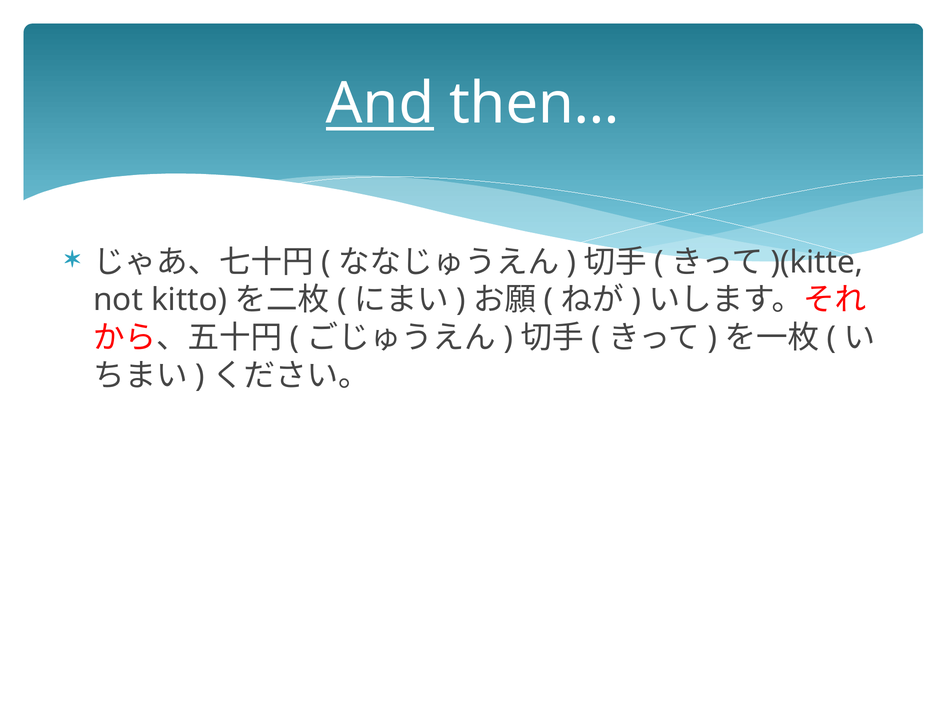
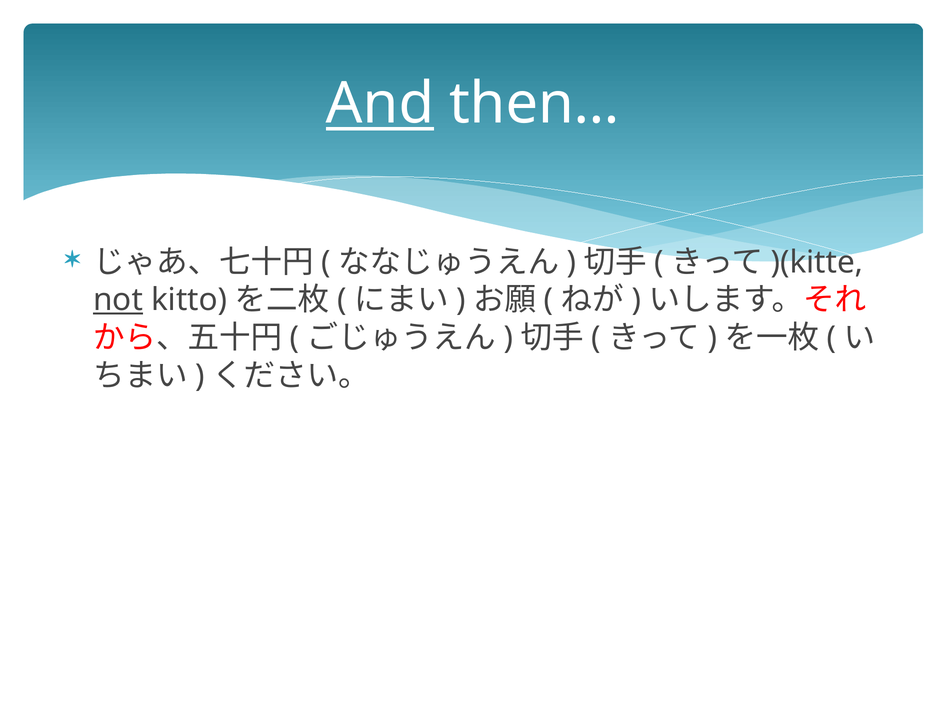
not underline: none -> present (118, 300)
